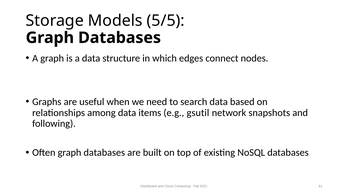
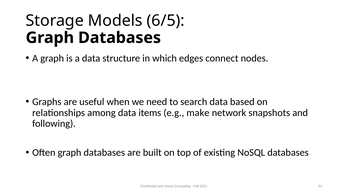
5/5: 5/5 -> 6/5 (166, 21)
gsutil: gsutil -> make (198, 113)
